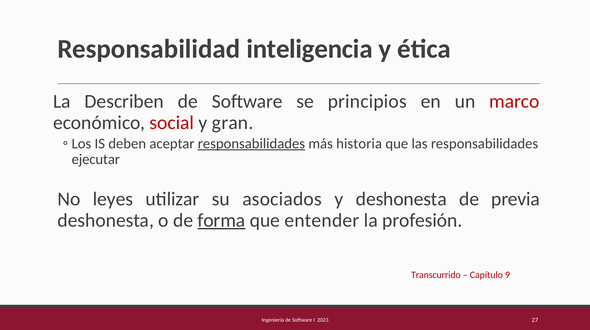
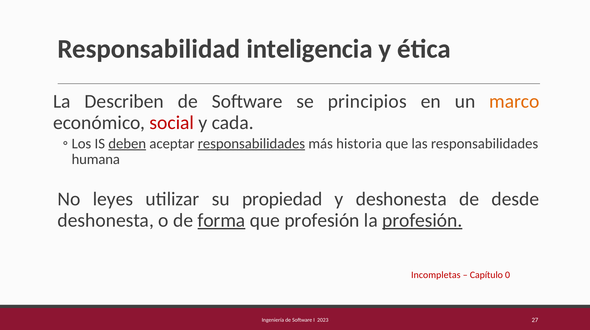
marco colour: red -> orange (514, 102)
gran: gran -> cada (233, 123)
deben underline: none -> present (127, 144)
ejecutar: ejecutar -> humana (96, 160)
asociados: asociados -> propiedad (282, 200)
previa: previa -> desde (515, 200)
que entender: entender -> profesión (322, 221)
profesión underline: none -> present (422, 221)
Transcurrido: Transcurrido -> Incompletas (436, 276)
9: 9 -> 0 (508, 276)
